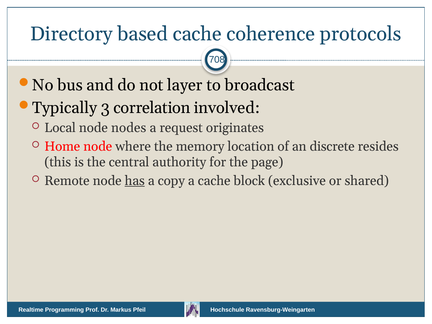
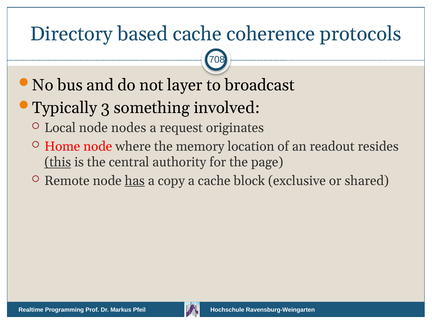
correlation: correlation -> something (152, 108)
discrete: discrete -> readout (332, 146)
this underline: none -> present (58, 162)
